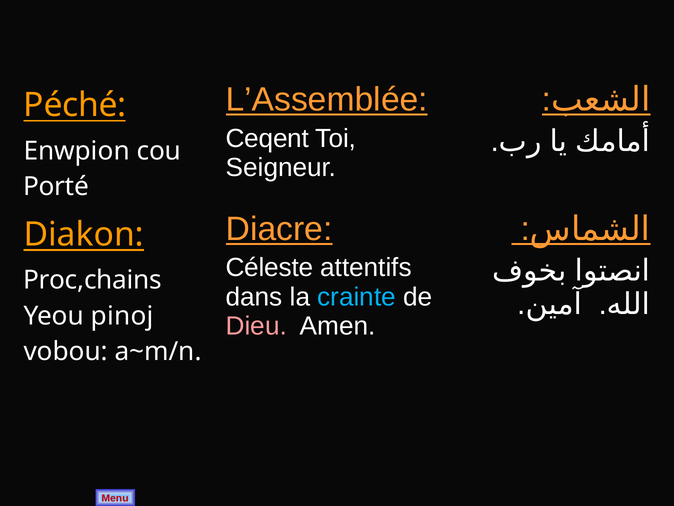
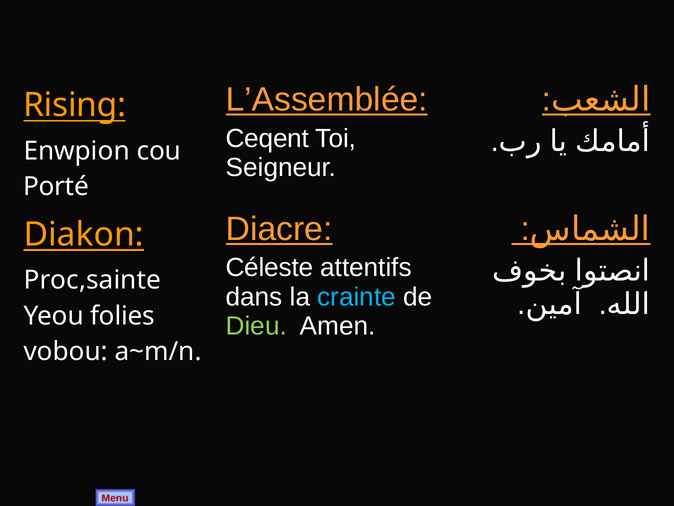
Péché: Péché -> Rising (75, 105)
Proc,chains: Proc,chains -> Proc,sainte (92, 280)
pinoj: pinoj -> folies (122, 316)
Dieu colour: pink -> light green (256, 326)
